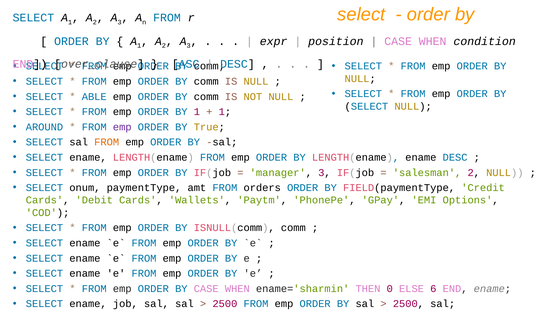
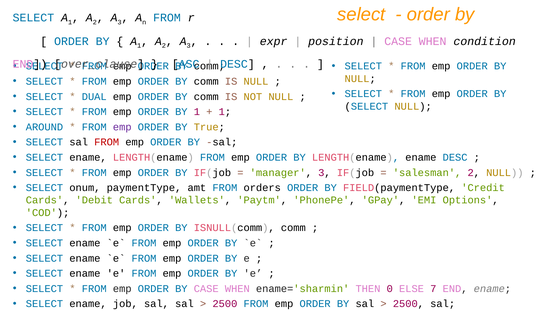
ABLE: ABLE -> DUAL (94, 97)
FROM colour: orange -> red (107, 142)
6: 6 -> 7 (433, 289)
